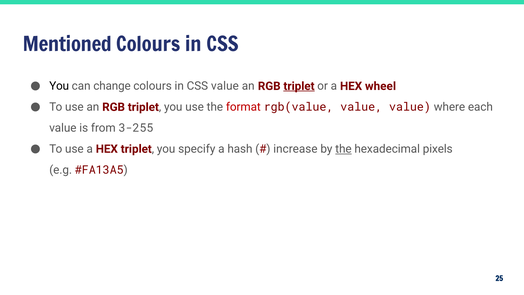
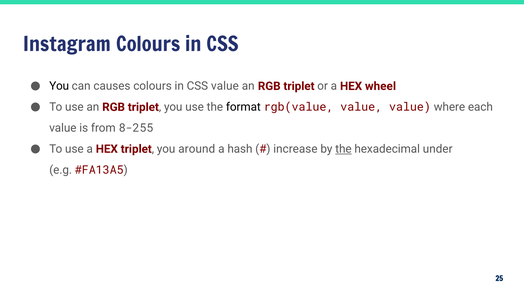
Mentioned: Mentioned -> Instagram (67, 44)
change: change -> causes (112, 86)
triplet underline: present -> none (299, 86)
format colour: red -> black (243, 107)
3-255: 3-255 -> 8-255 (136, 128)
specify: specify -> around (197, 149)
pixels: pixels -> under (438, 149)
